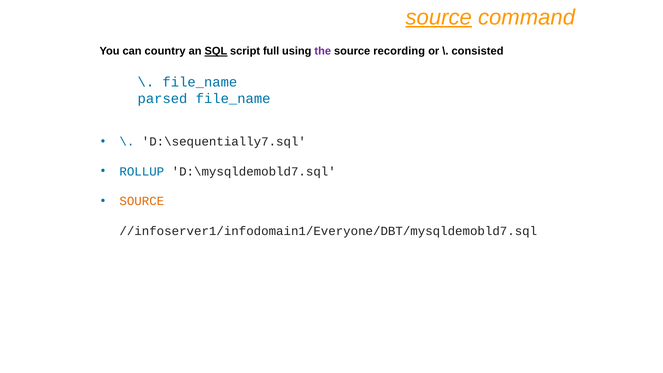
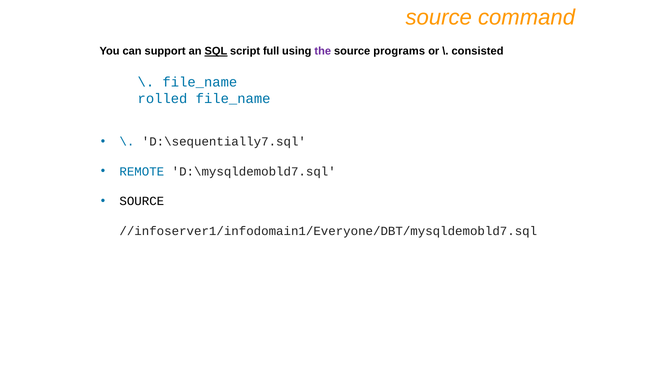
source underline: present -> none (439, 17)
country: country -> support (165, 51)
recording: recording -> programs (399, 51)
parsed: parsed -> rolled (162, 99)
ROLLUP: ROLLUP -> REMOTE (142, 171)
SOURCE colour: orange -> black (142, 201)
